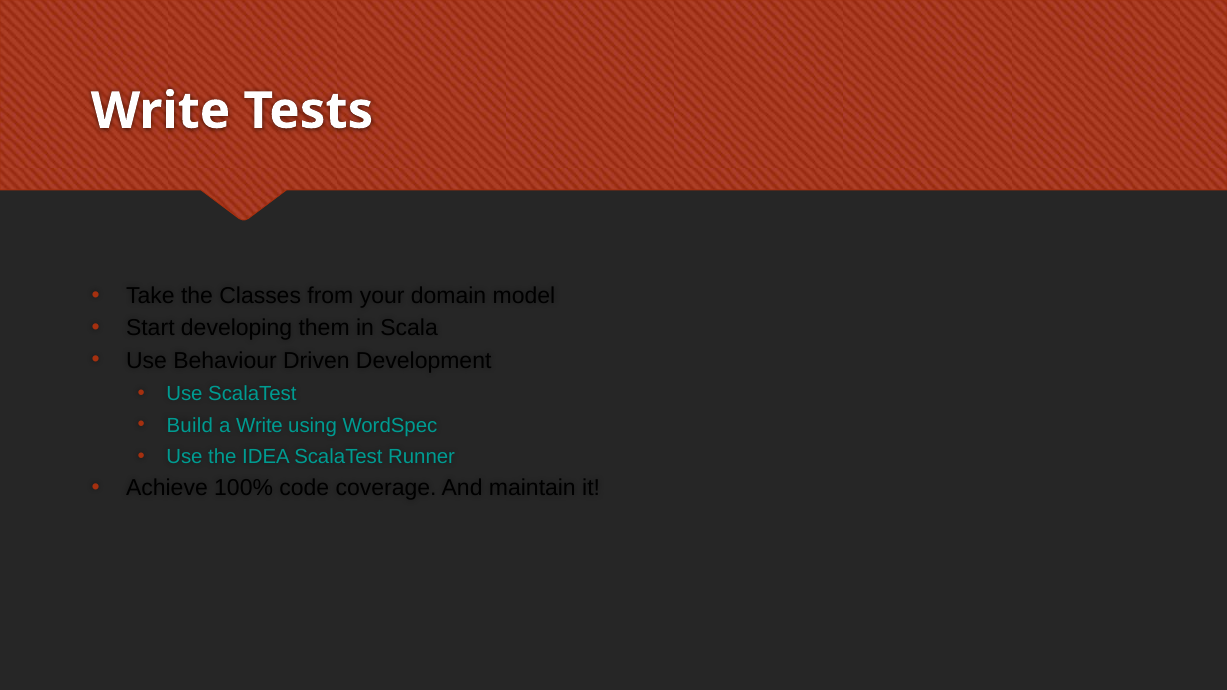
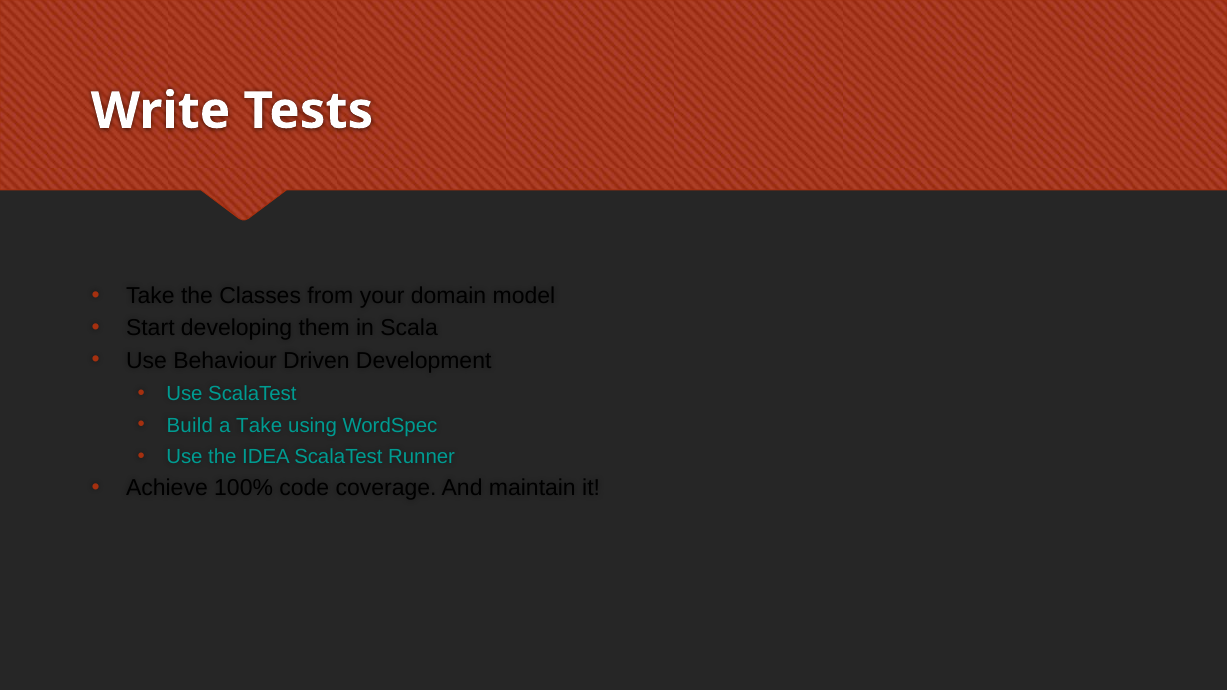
a Write: Write -> Take (259, 425)
